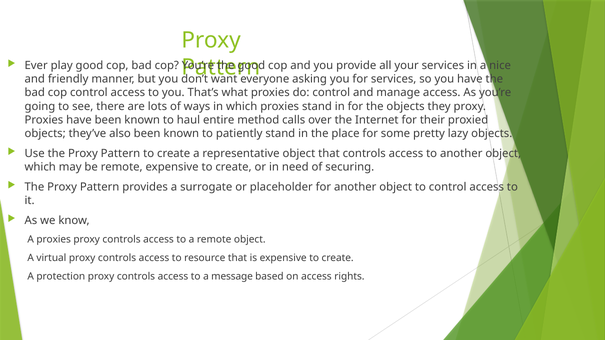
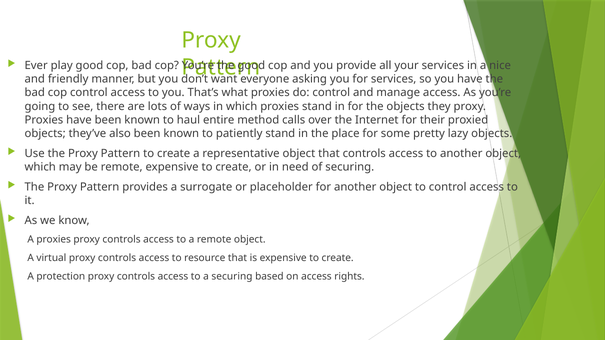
a message: message -> securing (232, 277)
